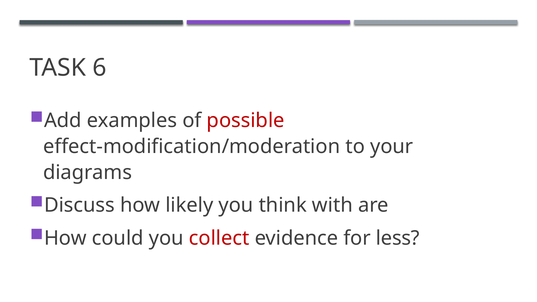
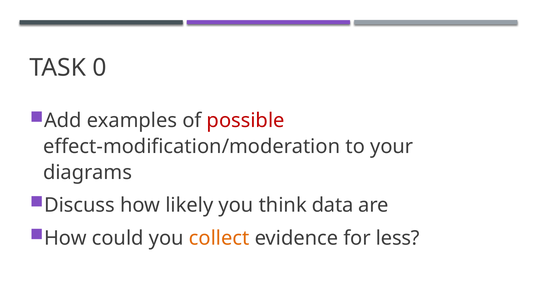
6: 6 -> 0 (99, 68)
with: with -> data (333, 205)
collect colour: red -> orange (219, 238)
